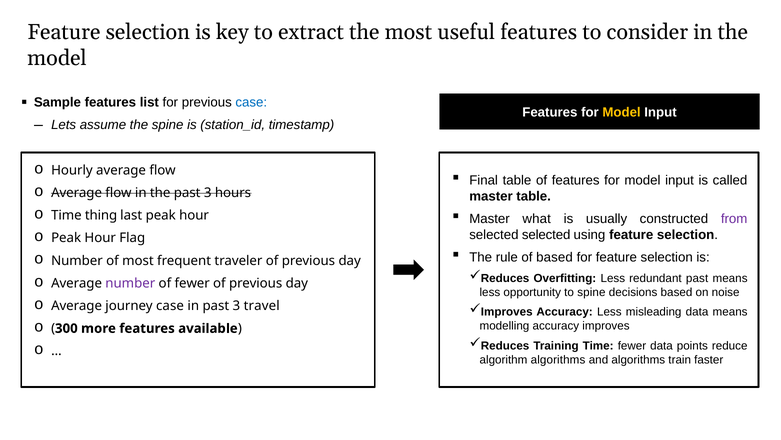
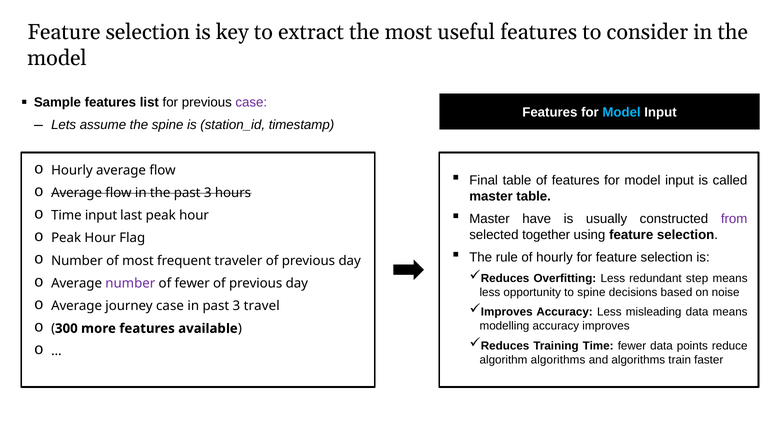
case colour: blue -> purple (251, 102)
Model colour: yellow -> light blue (622, 112)
Time thing: thing -> input (101, 215)
what: what -> have (537, 219)
selected selected: selected -> together (546, 235)
of based: based -> hourly (555, 257)
redundant past: past -> step (697, 278)
